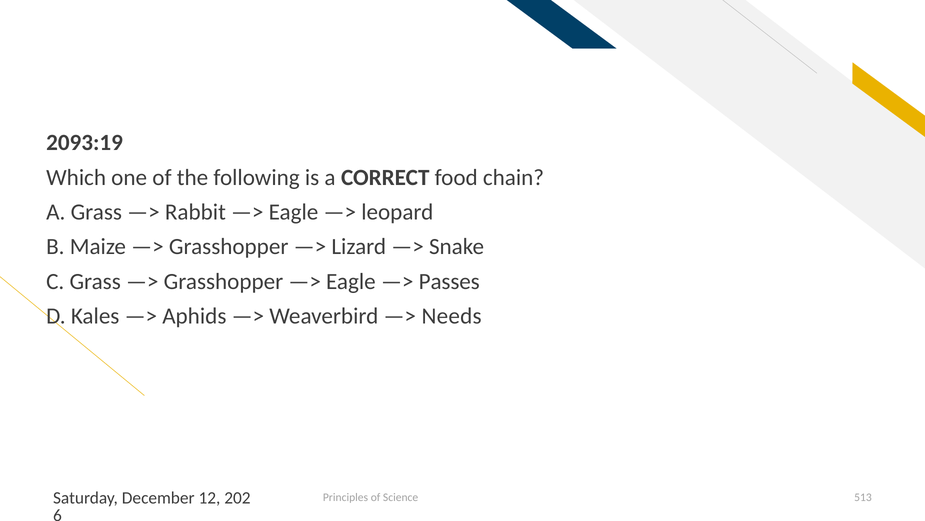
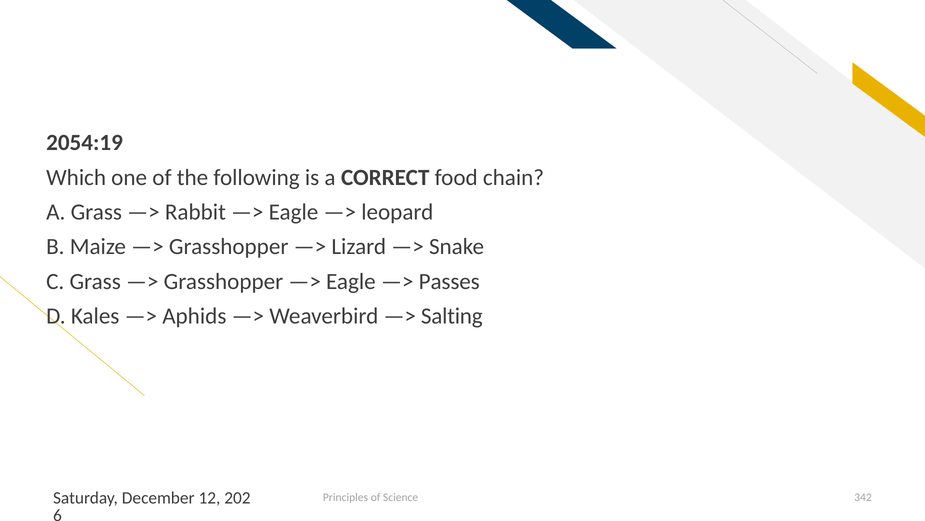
2093:19: 2093:19 -> 2054:19 (85, 143)
Needs: Needs -> Salting (452, 316)
513: 513 -> 342 (863, 497)
